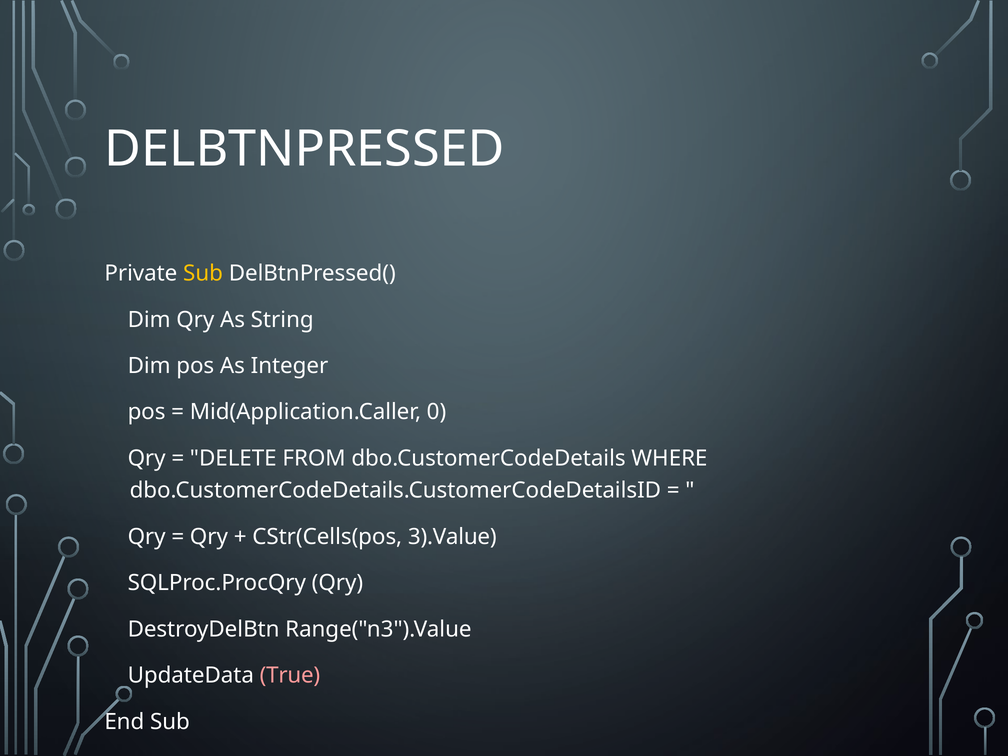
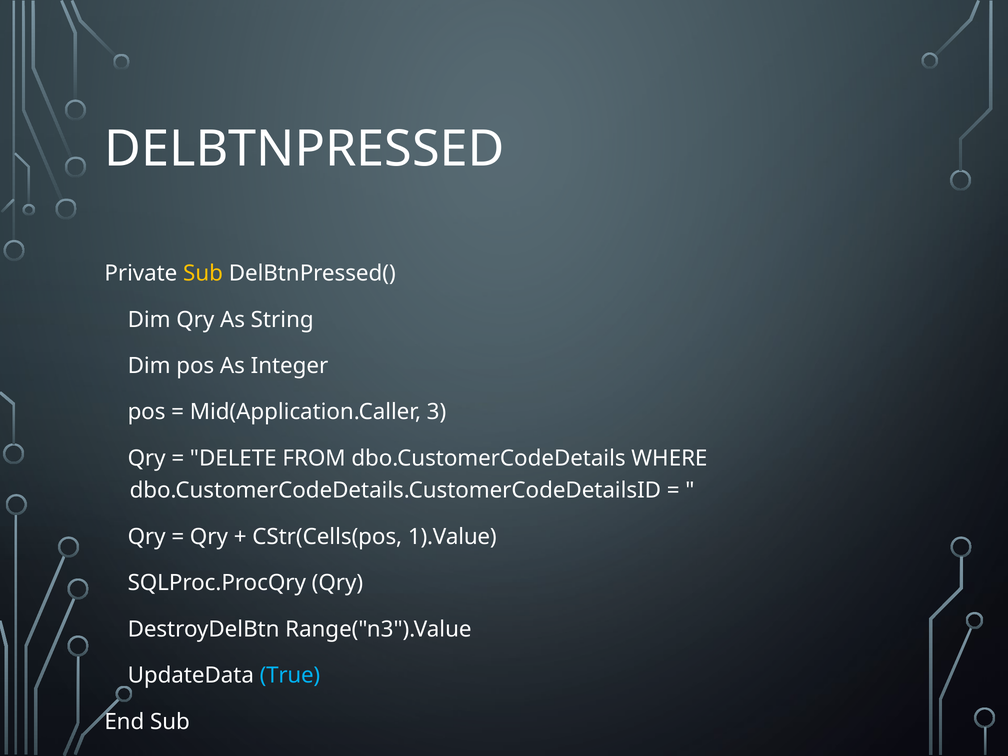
0: 0 -> 3 (436, 412)
3).Value: 3).Value -> 1).Value (452, 537)
True colour: pink -> light blue (290, 675)
